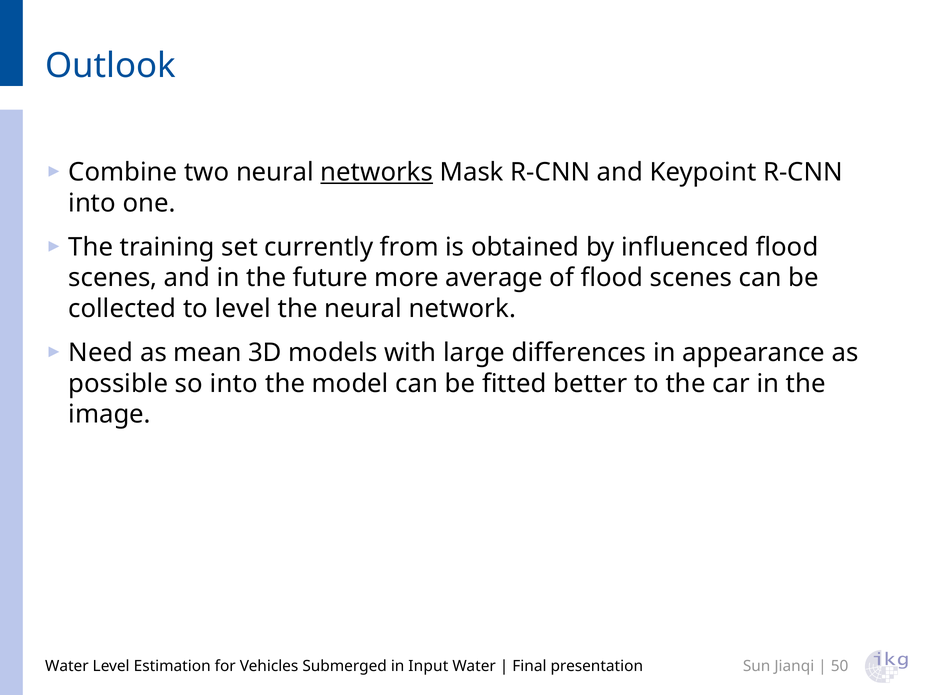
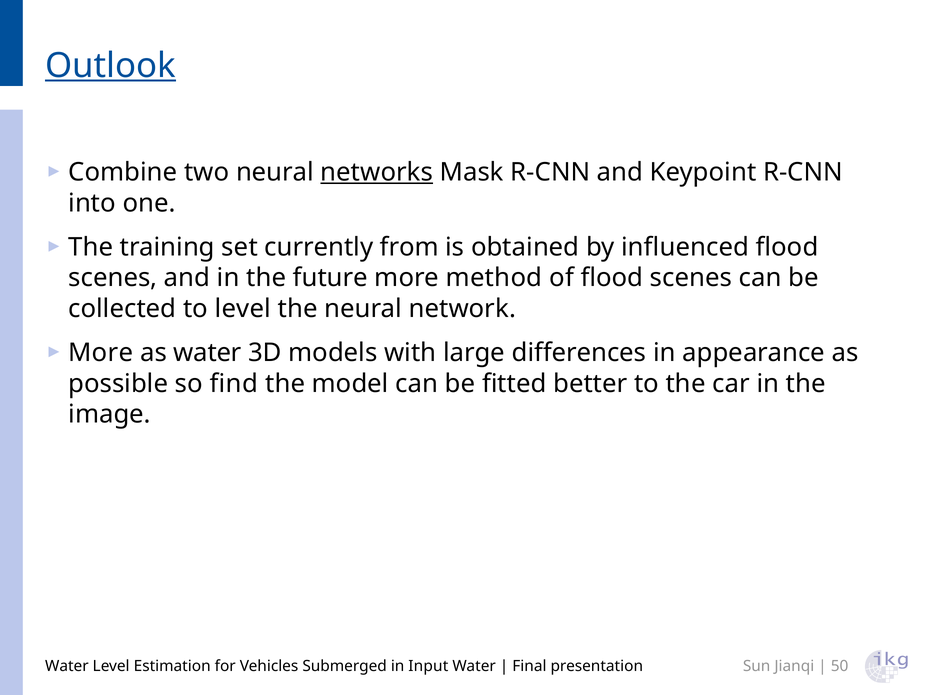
Outlook underline: none -> present (110, 66)
average: average -> method (494, 278)
Need: Need -> More (101, 353)
as mean: mean -> water (208, 353)
so into: into -> find (234, 384)
